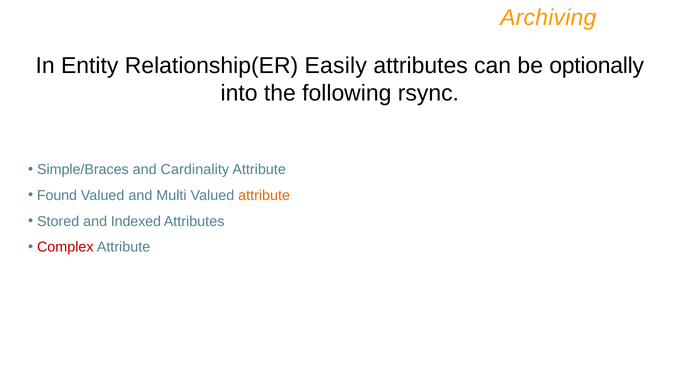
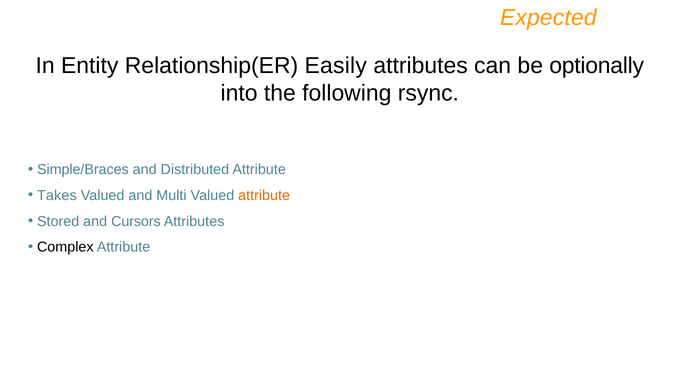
Archiving: Archiving -> Expected (548, 18)
Cardinality: Cardinality -> Distributed (195, 170)
Found: Found -> Takes (57, 196)
Indexed: Indexed -> Cursors (136, 221)
Complex colour: red -> black (65, 247)
